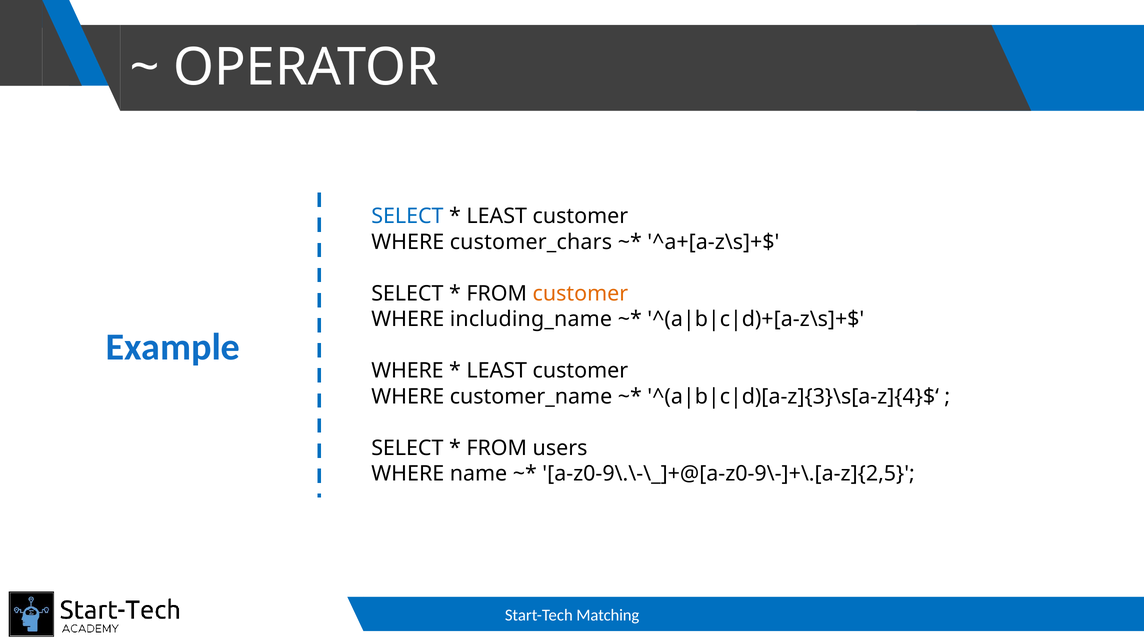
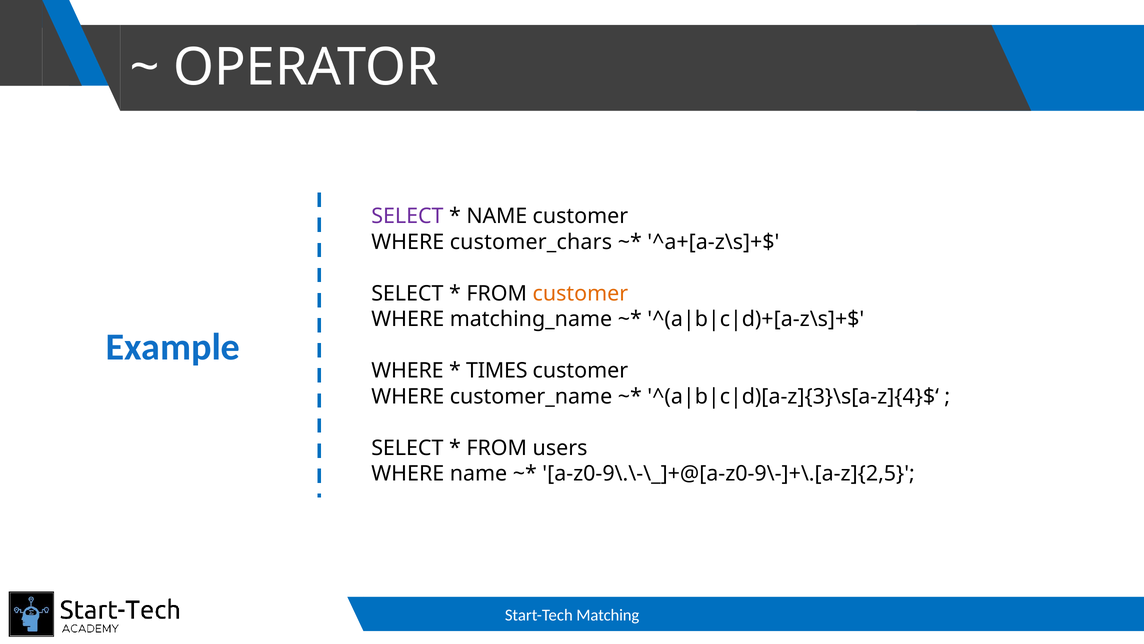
SELECT colour: blue -> purple (407, 216)
LEAST: LEAST -> NAME (497, 216)
including_name: including_name -> matching_name (531, 319)
LEAST: LEAST -> TIMES (497, 371)
